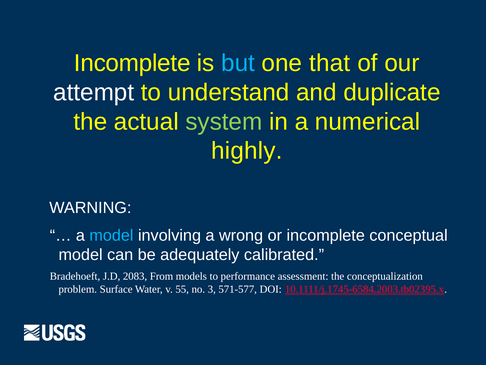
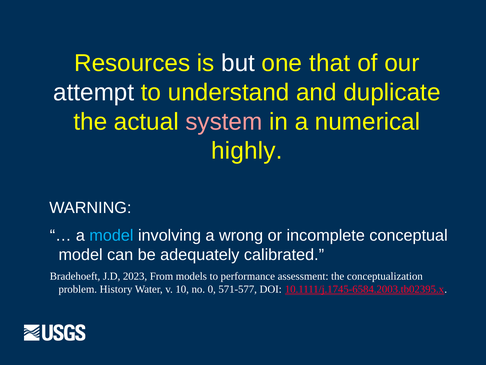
Incomplete: Incomplete -> Resources (132, 63)
but colour: light blue -> white (238, 63)
system colour: light green -> pink (224, 122)
2083: 2083 -> 2023 (135, 276)
Surface: Surface -> History (116, 289)
55: 55 -> 10 (182, 289)
3: 3 -> 0 (212, 289)
